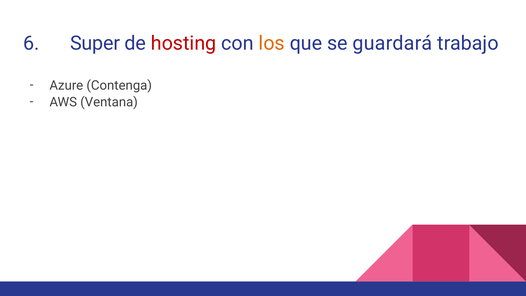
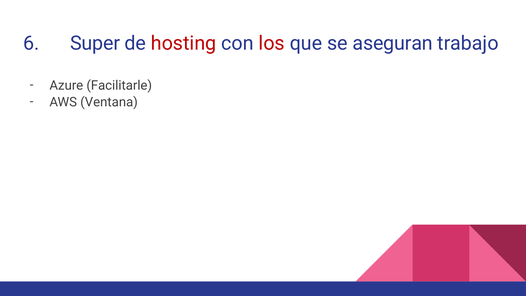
los colour: orange -> red (272, 43)
guardará: guardará -> aseguran (393, 43)
Contenga: Contenga -> Facilitarle (119, 86)
